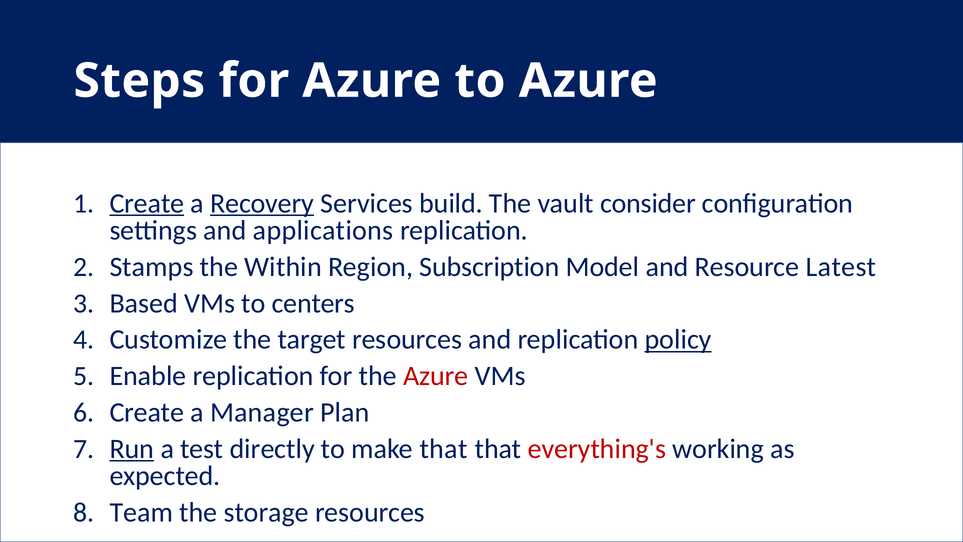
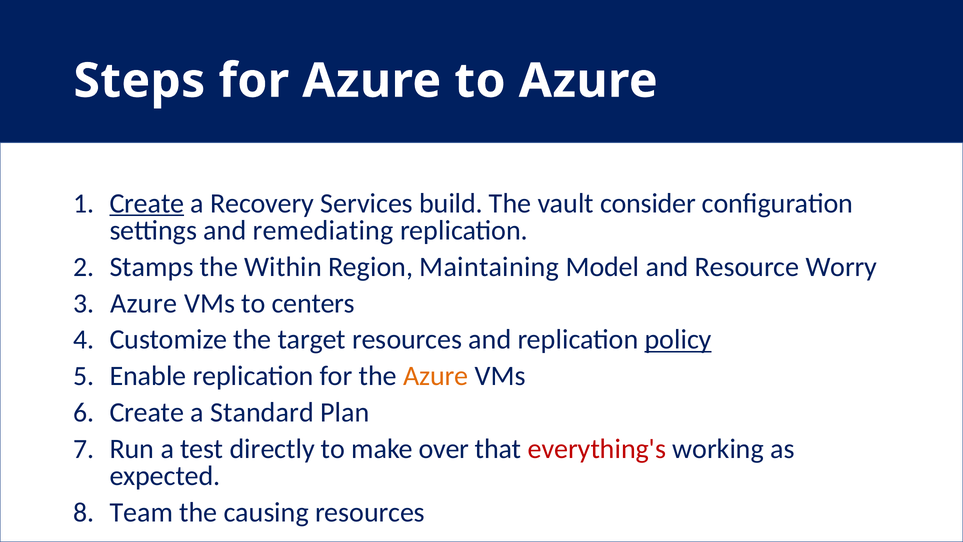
Recovery underline: present -> none (262, 203)
applications: applications -> remediating (323, 230)
Subscription: Subscription -> Maintaining (489, 267)
Latest: Latest -> Worry (841, 267)
Based: Based -> Azure (144, 303)
Azure colour: red -> orange (436, 376)
Manager: Manager -> Standard (262, 412)
Run underline: present -> none (132, 449)
make that: that -> over (444, 449)
storage: storage -> causing (266, 512)
